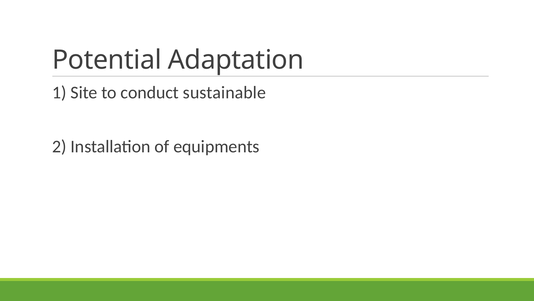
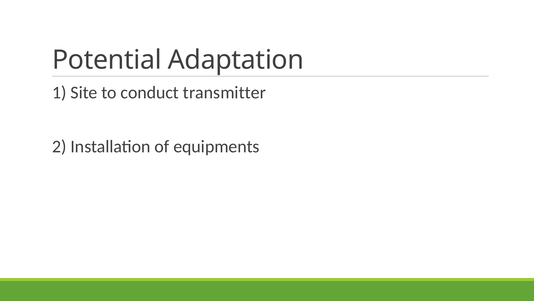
sustainable: sustainable -> transmitter (224, 92)
